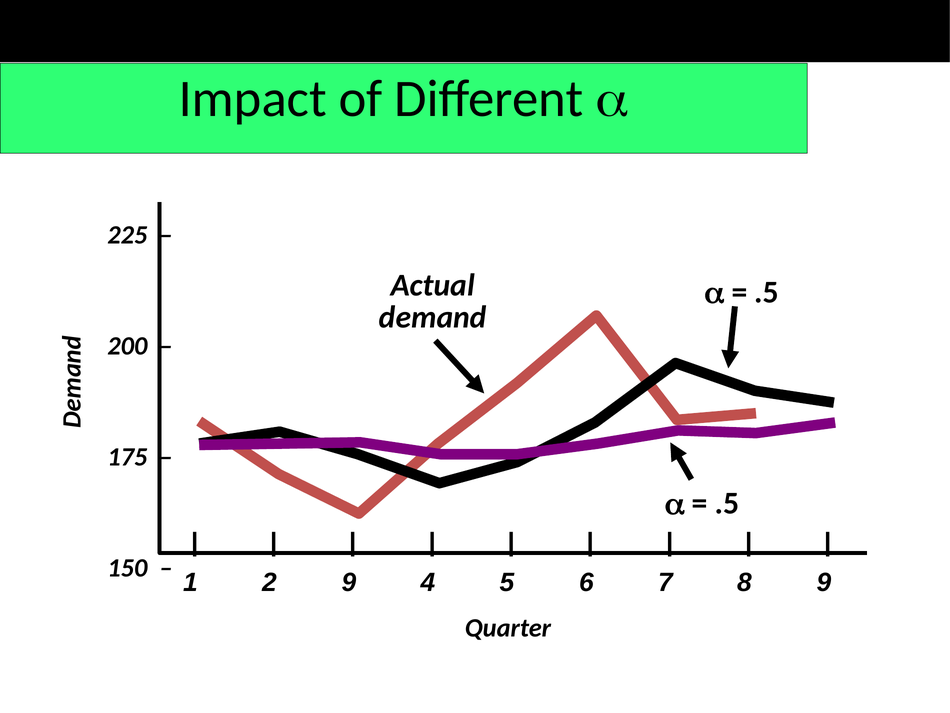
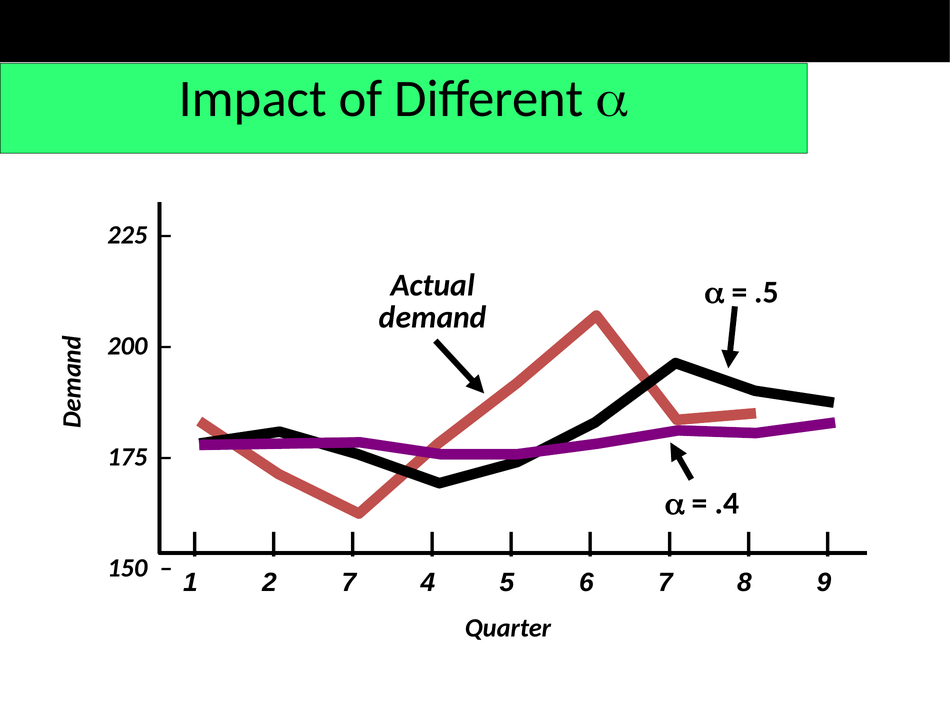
.5: .5 -> .4 (727, 503)
2 9: 9 -> 7 (349, 582)
